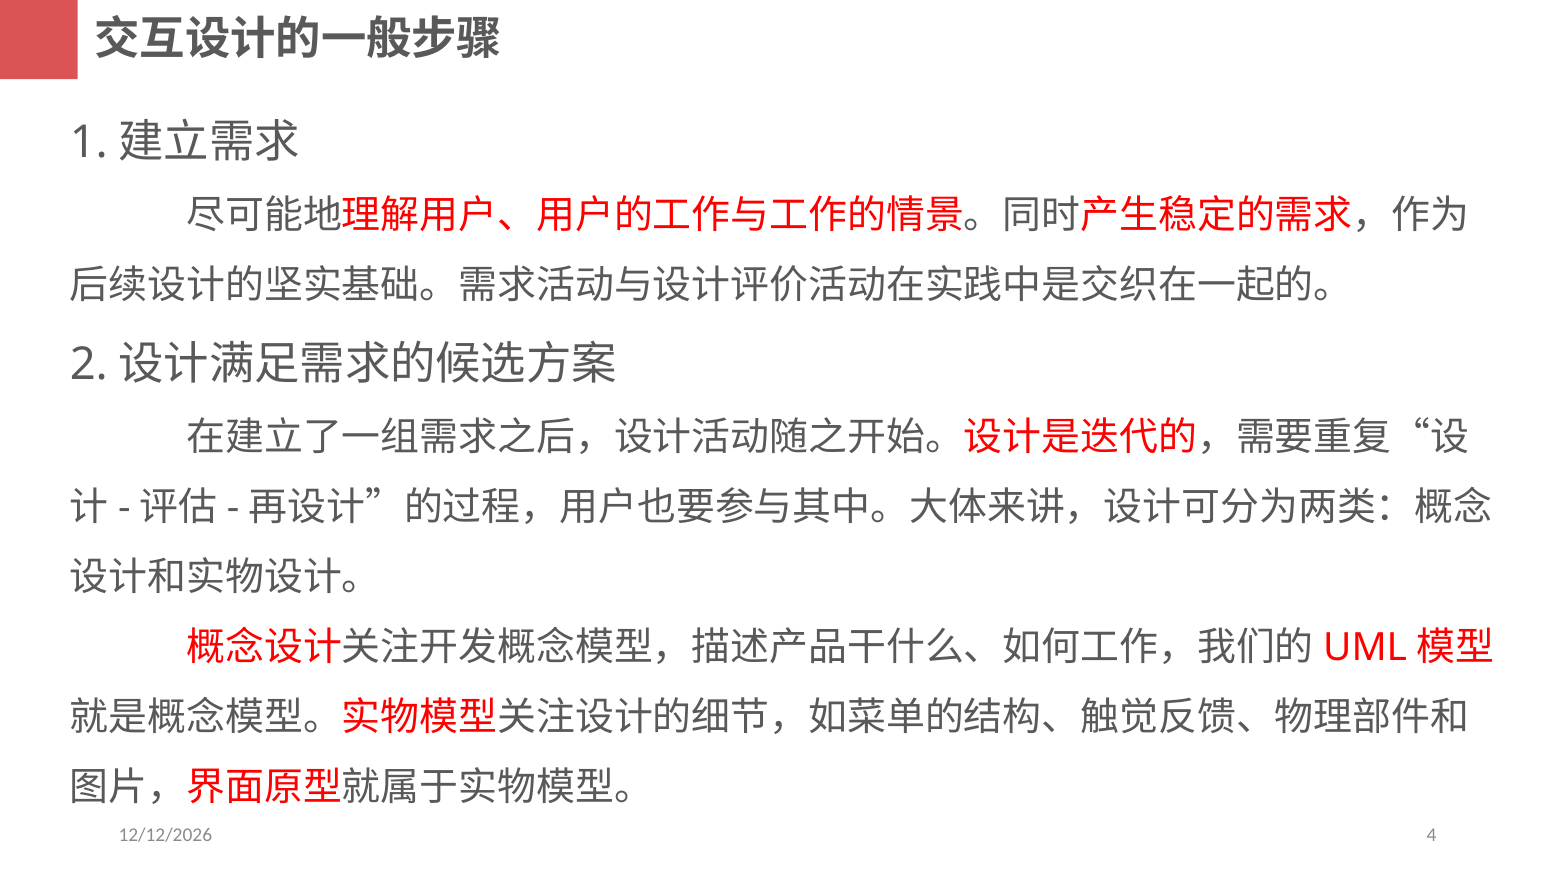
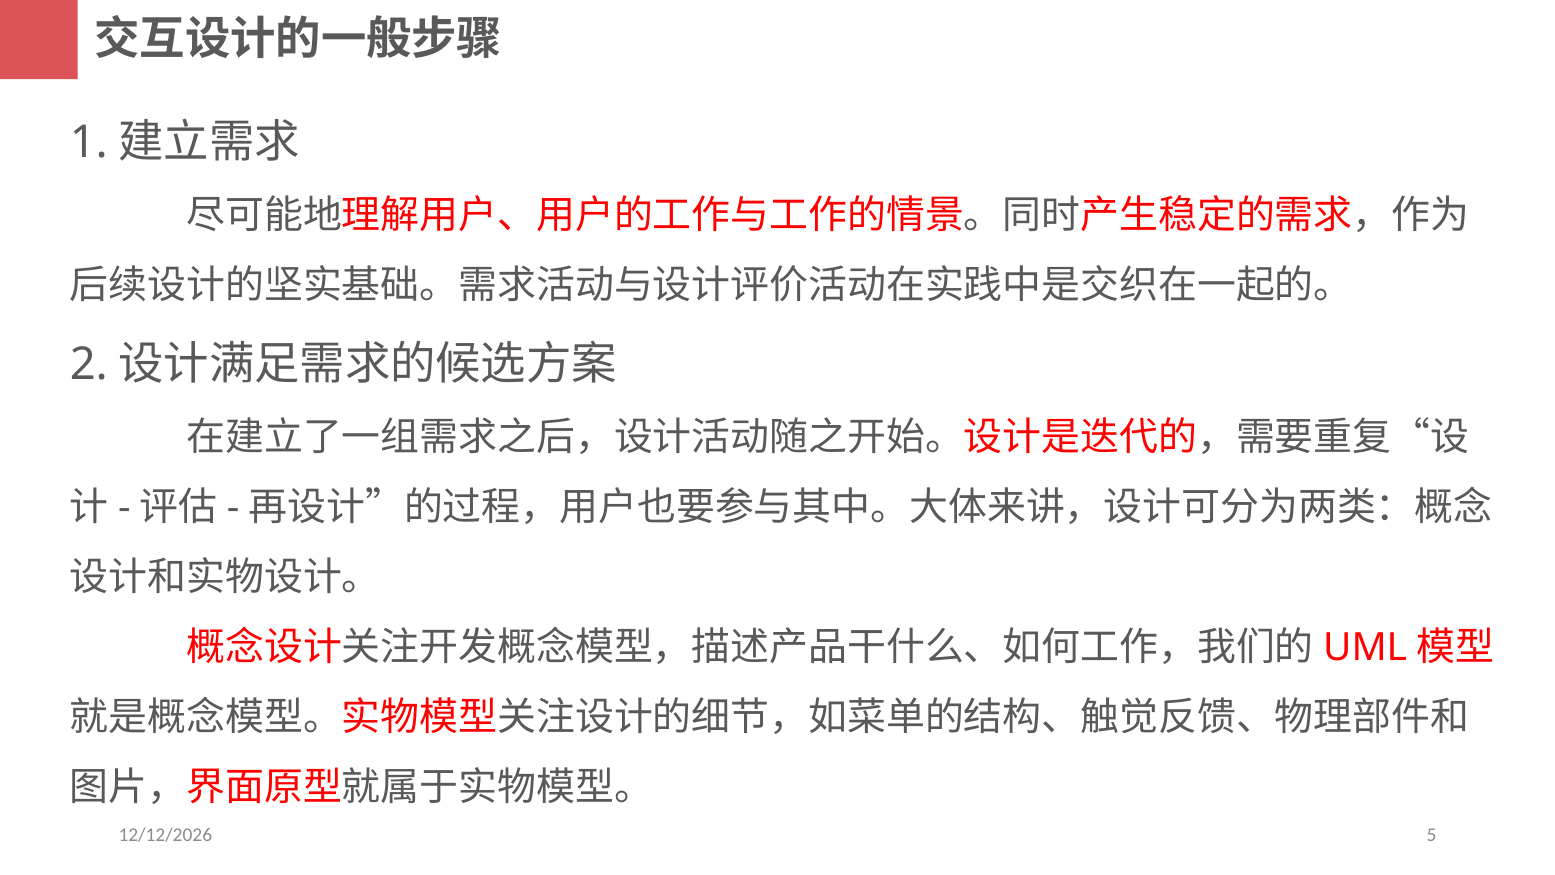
4: 4 -> 5 (1432, 835)
